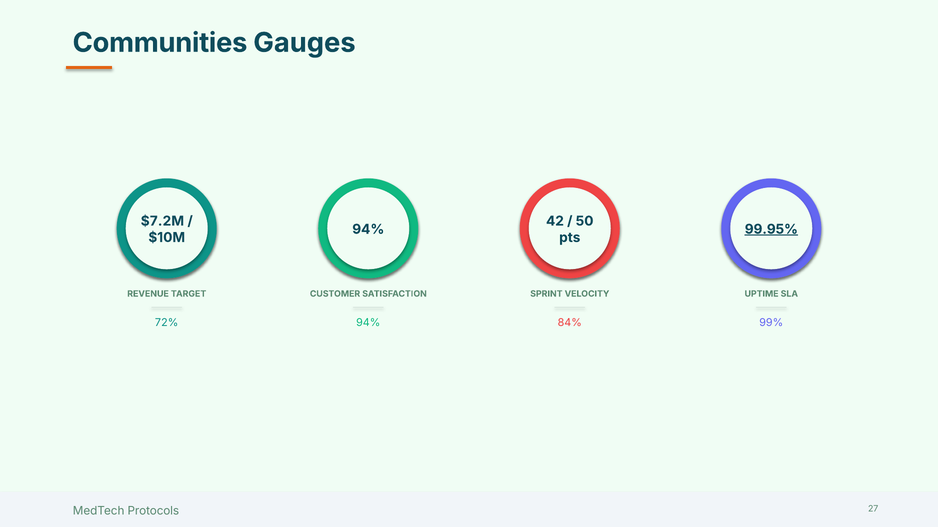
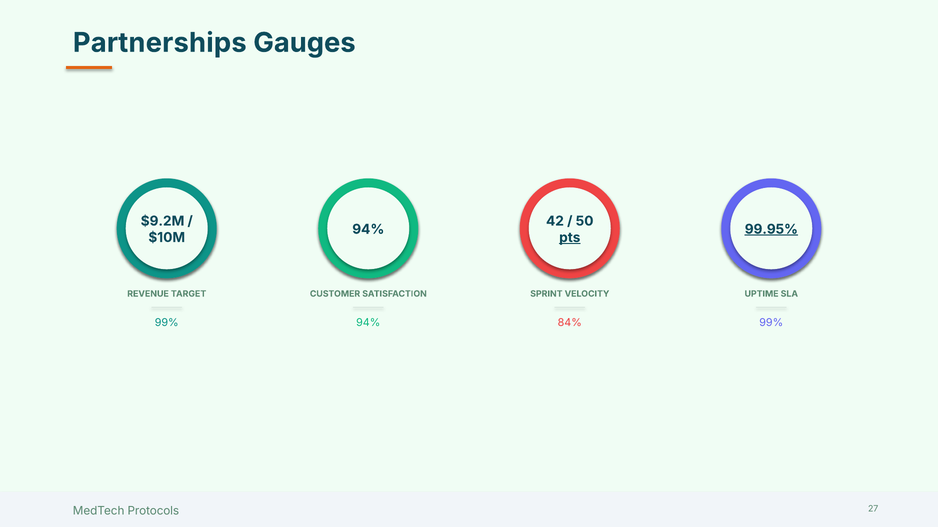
Communities: Communities -> Partnerships (160, 43)
$7.2M: $7.2M -> $9.2M (162, 221)
pts underline: none -> present (570, 238)
72%: 72% -> 99% (167, 323)
